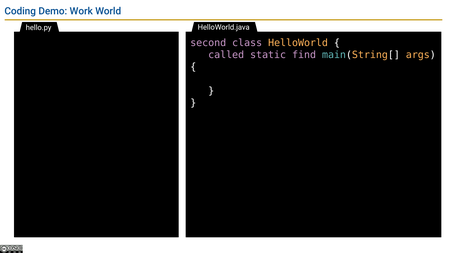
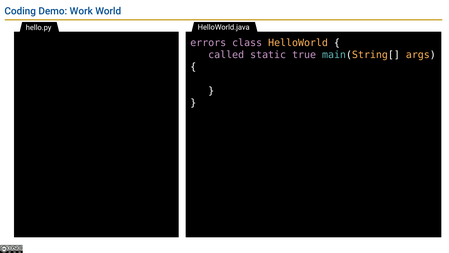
second: second -> errors (208, 43)
find: find -> true (304, 55)
